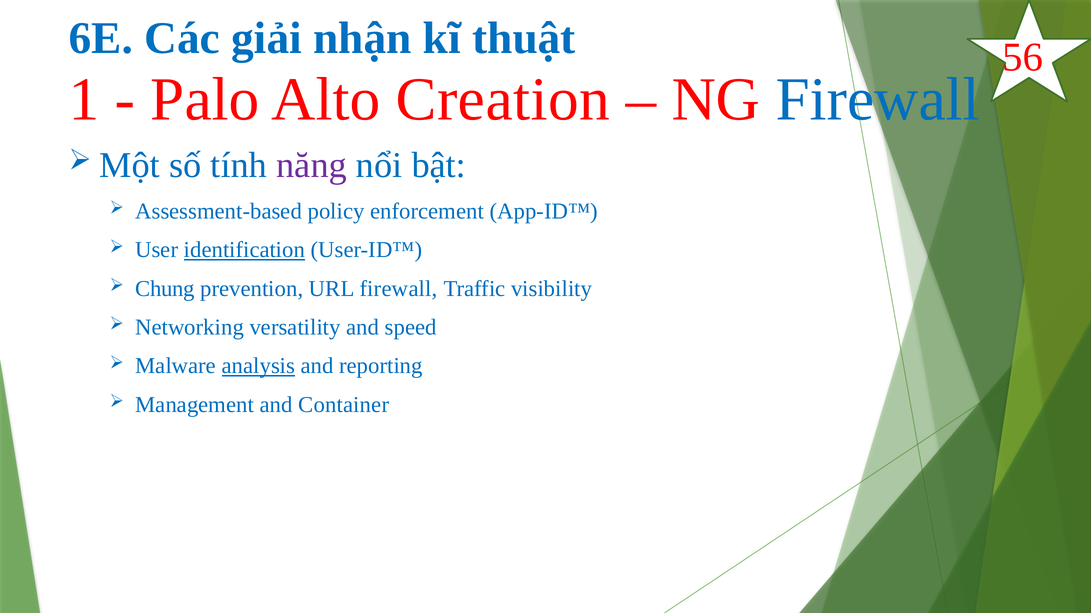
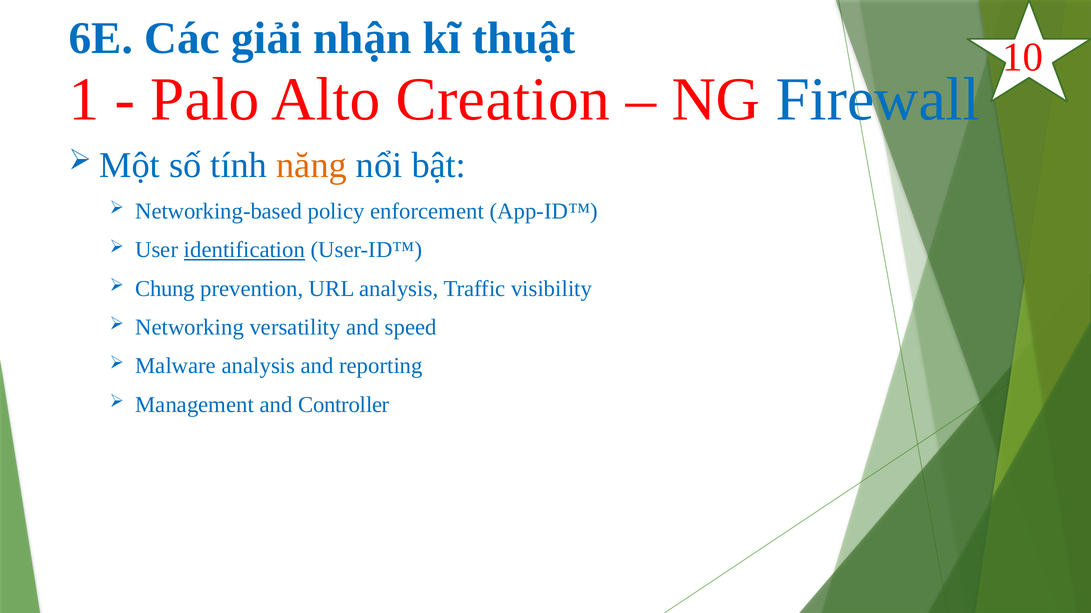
56: 56 -> 10 (1023, 57)
năng colour: purple -> orange (312, 166)
Assessment-based: Assessment-based -> Networking-based (219, 212)
URL firewall: firewall -> analysis (399, 289)
analysis underline: present -> none (258, 366)
Container: Container -> Controller (344, 405)
